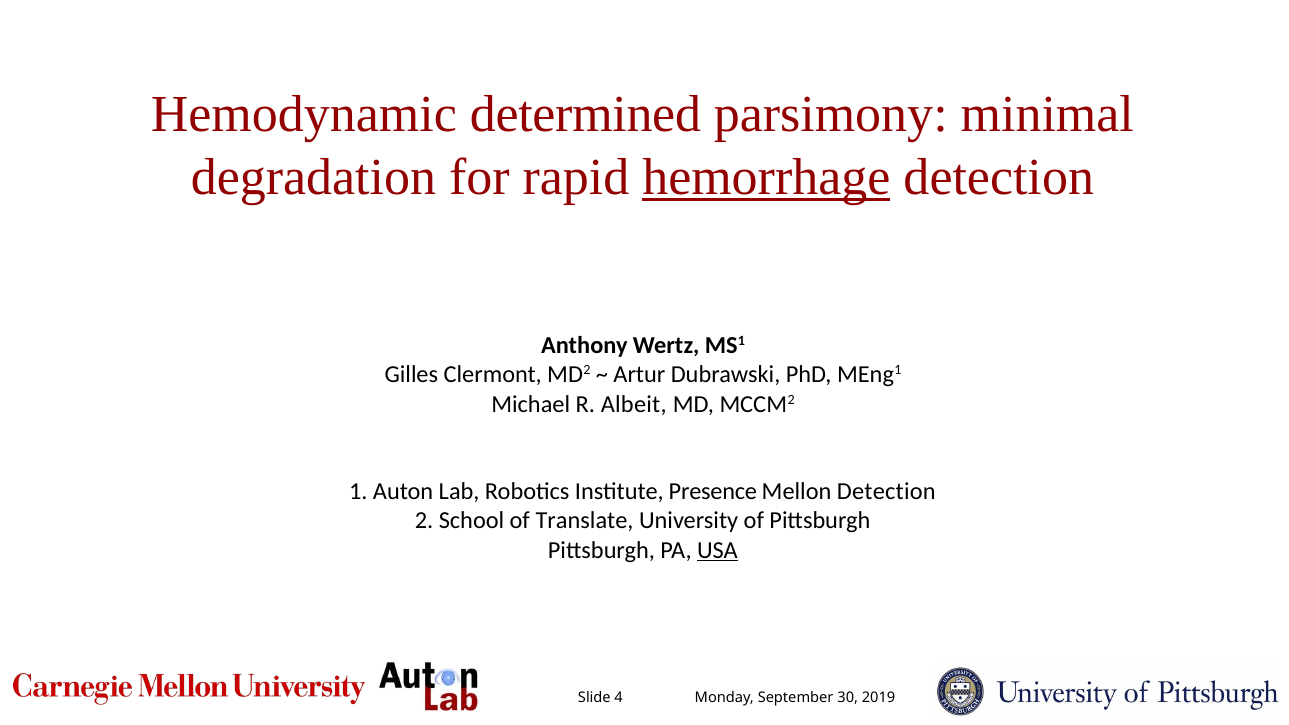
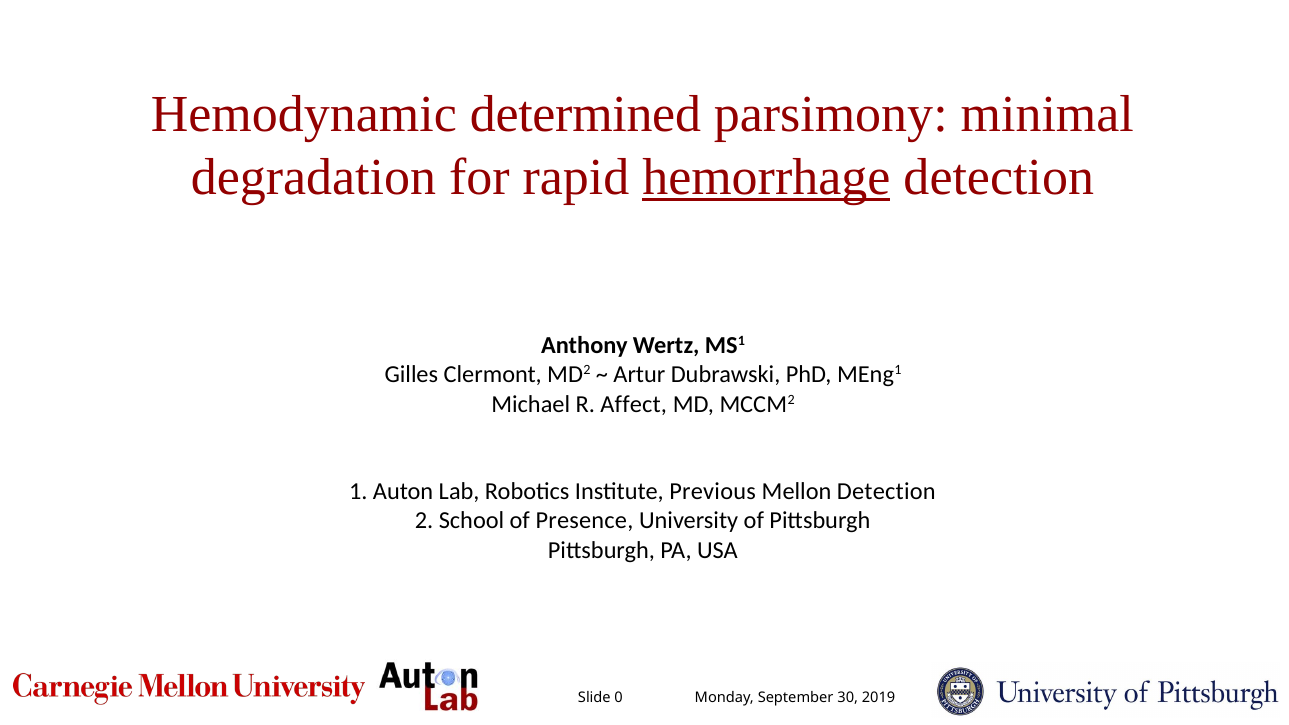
Albeit: Albeit -> Affect (634, 404)
Presence: Presence -> Previous (713, 492)
Translate: Translate -> Presence (584, 521)
USA underline: present -> none (717, 550)
4: 4 -> 0 (619, 698)
